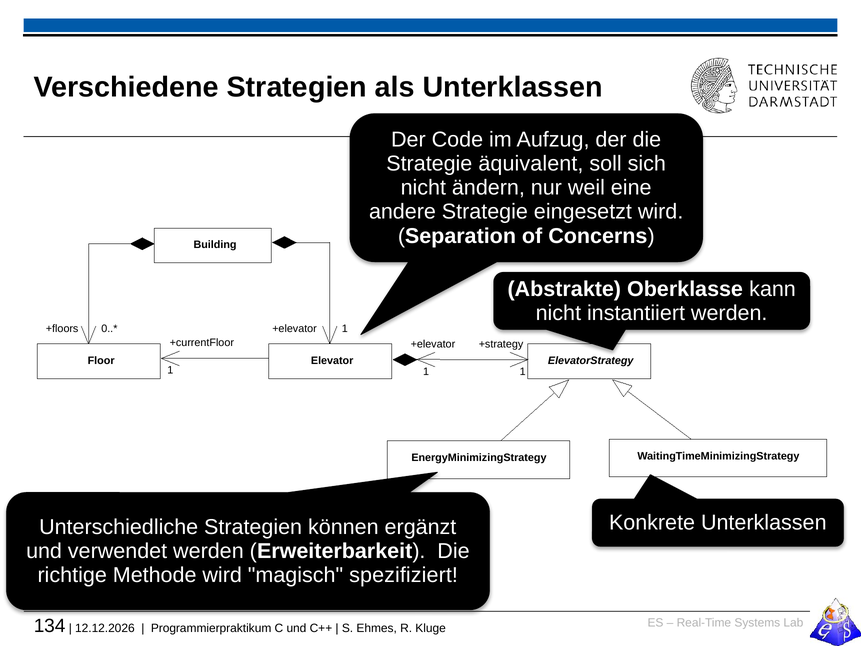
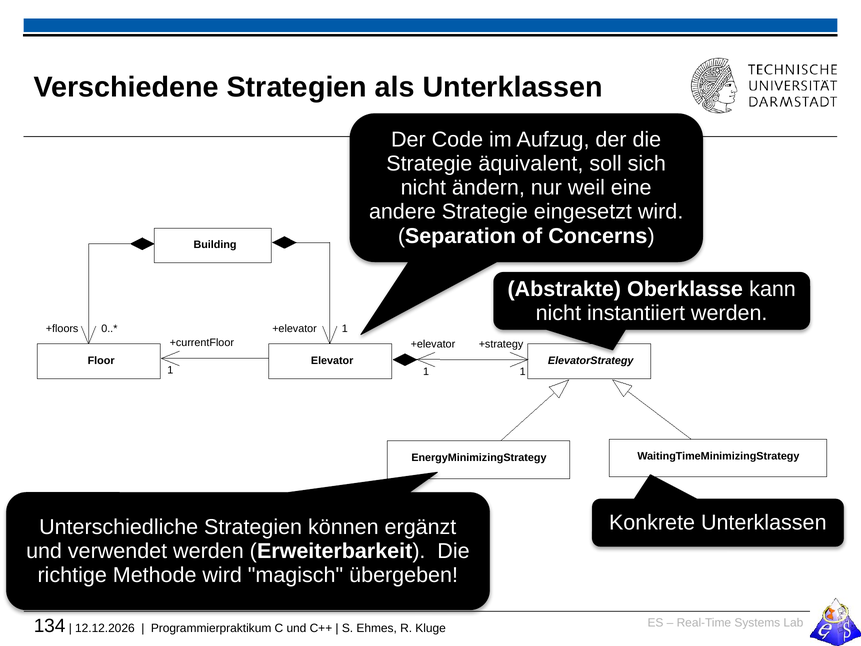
spezifiziert: spezifiziert -> übergeben (404, 575)
